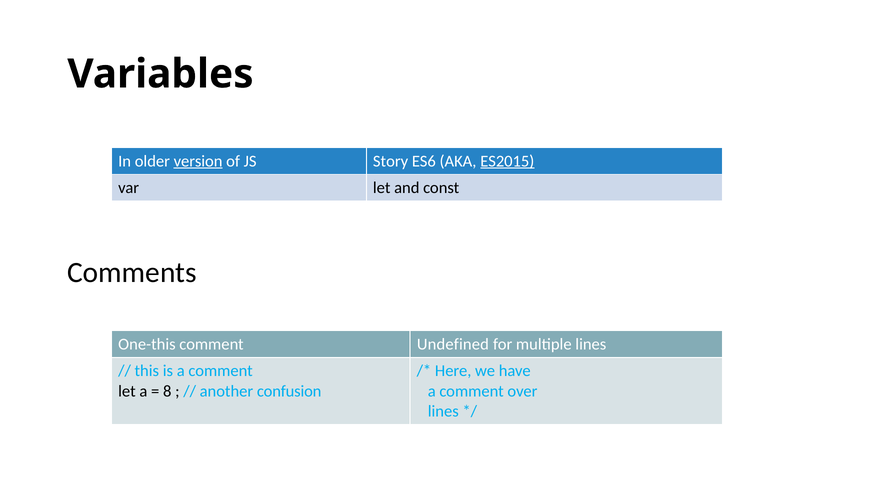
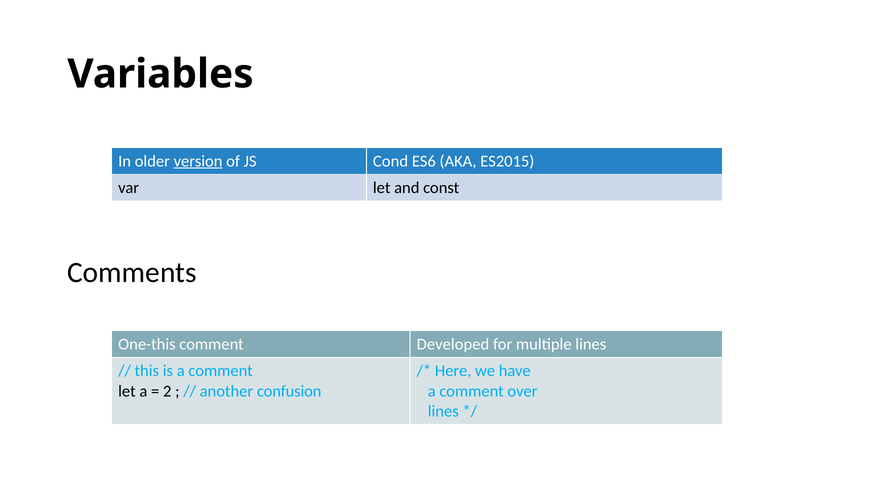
Story: Story -> Cond (391, 161)
ES2015 underline: present -> none (507, 161)
Undefined: Undefined -> Developed (453, 345)
8: 8 -> 2 (167, 392)
